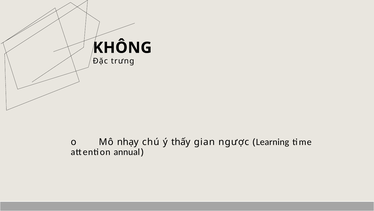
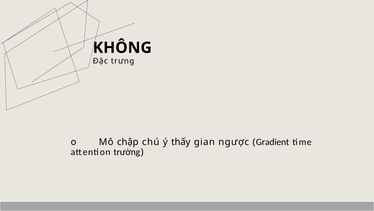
nhạy: nhạy -> chập (128, 142)
Learning: Learning -> Gradient (273, 142)
annual: annual -> trường (127, 152)
